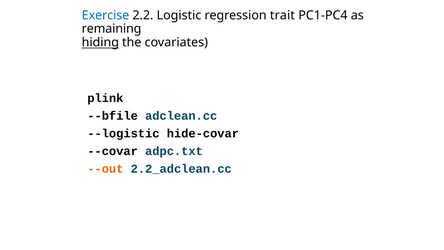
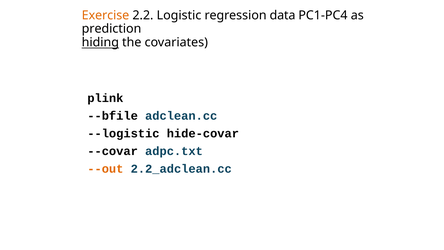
Exercise colour: blue -> orange (105, 15)
trait: trait -> data (283, 15)
remaining: remaining -> prediction (112, 29)
